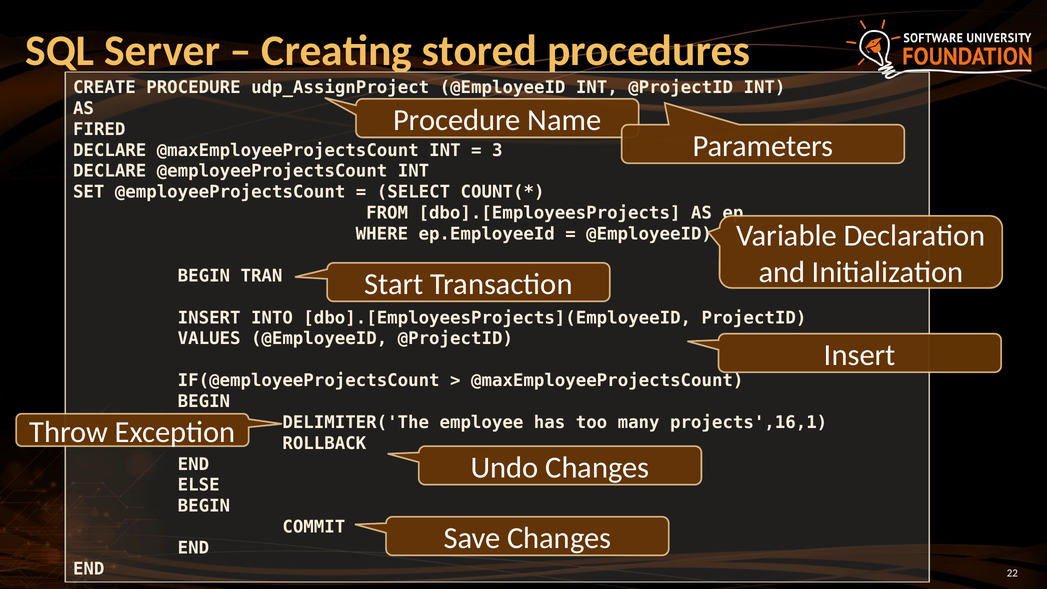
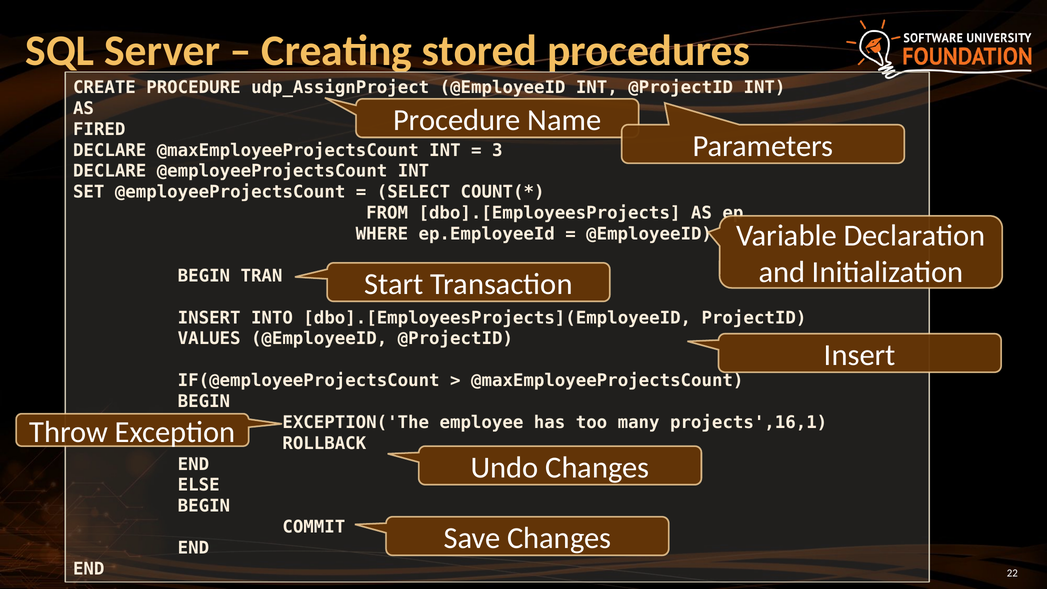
DELIMITER('The: DELIMITER('The -> EXCEPTION('The (356, 422)
